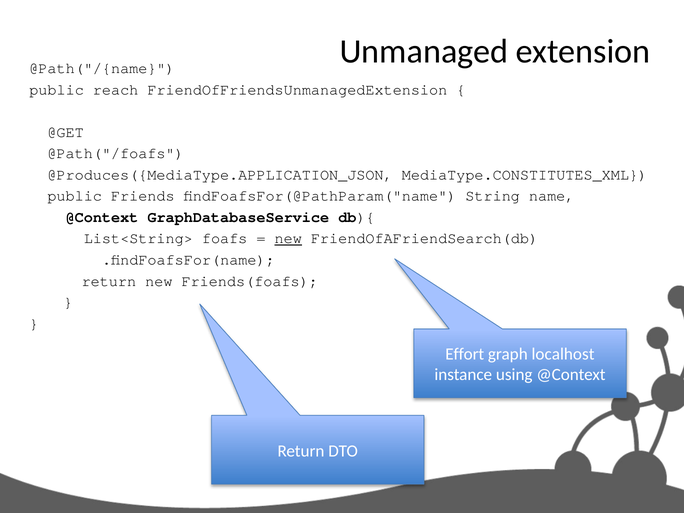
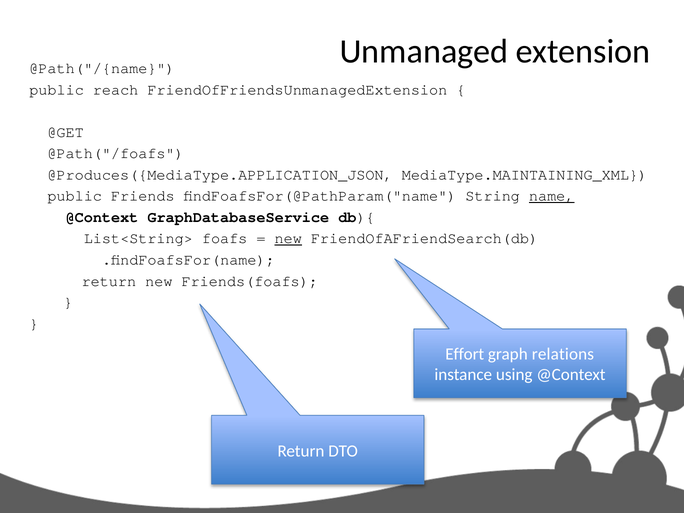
MediaType.CONSTITUTES_XML: MediaType.CONSTITUTES_XML -> MediaType.MAINTAINING_XML (524, 175)
name underline: none -> present (552, 196)
localhost: localhost -> relations (563, 354)
